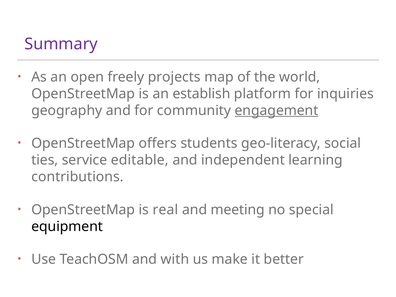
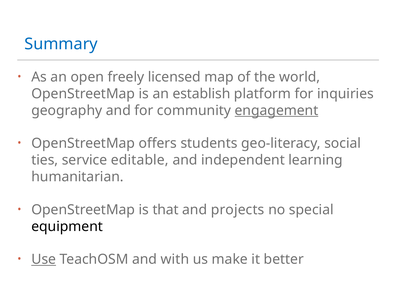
Summary colour: purple -> blue (61, 44)
projects: projects -> licensed (174, 77)
contributions: contributions -> humanitarian (78, 177)
real: real -> that (166, 210)
meeting: meeting -> projects (238, 210)
Use underline: none -> present (44, 259)
